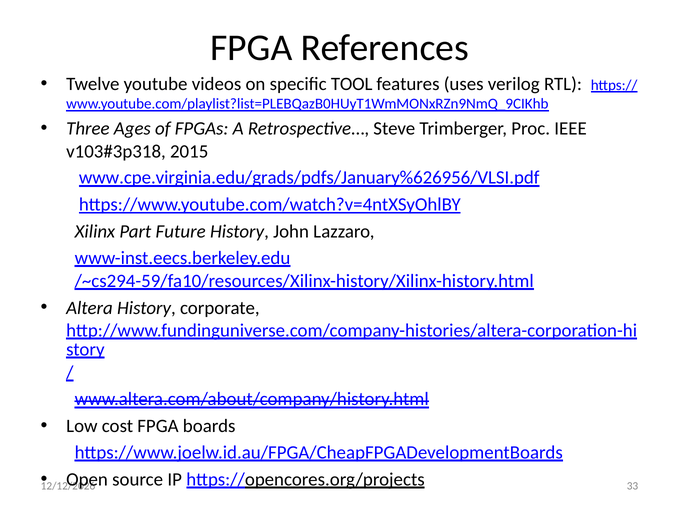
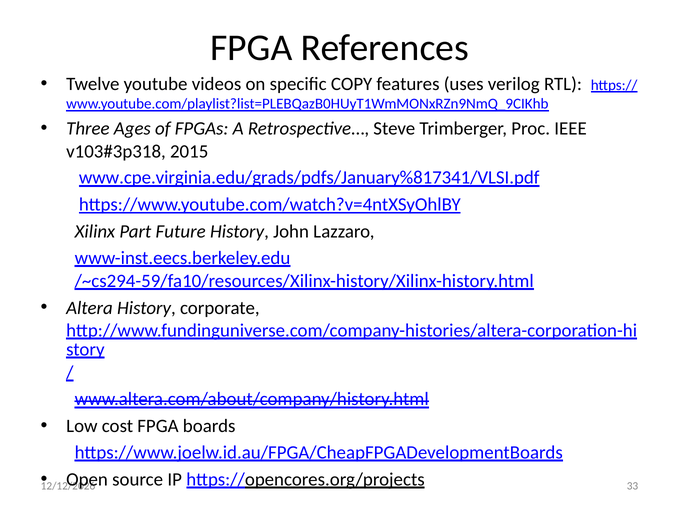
TOOL: TOOL -> COPY (352, 84)
www.cpe.virginia.edu/grads/pdfs/January%626956/VLSI.pdf: www.cpe.virginia.edu/grads/pdfs/January%626956/VLSI.pdf -> www.cpe.virginia.edu/grads/pdfs/January%817341/VLSI.pdf (309, 178)
